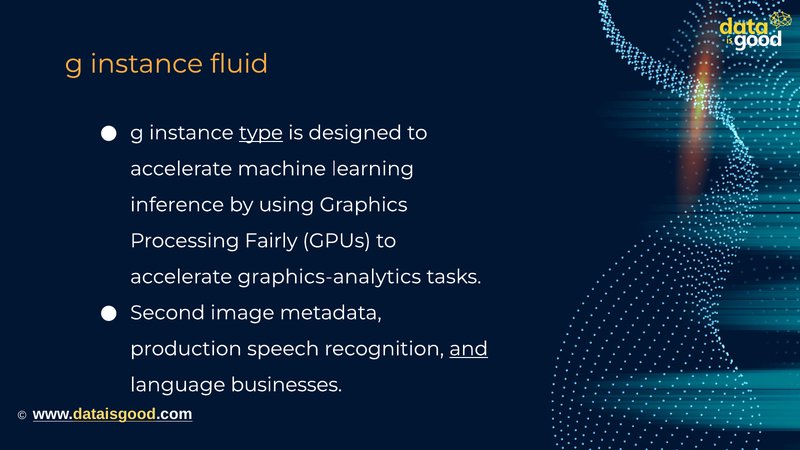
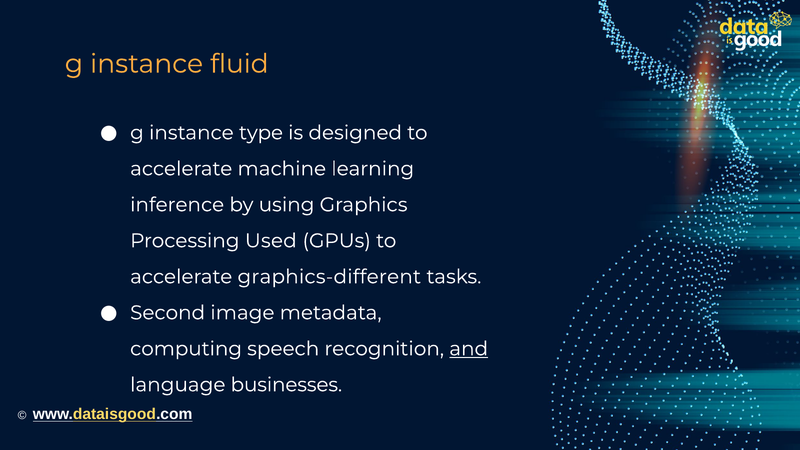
type underline: present -> none (261, 133)
Fairly: Fairly -> Used (271, 241)
graphics-analytics: graphics-analytics -> graphics-different (329, 277)
production: production -> computing (186, 349)
